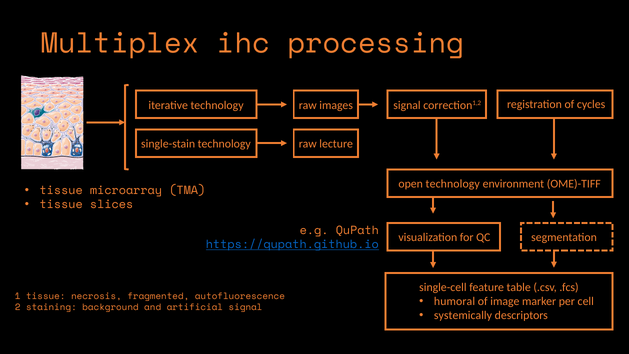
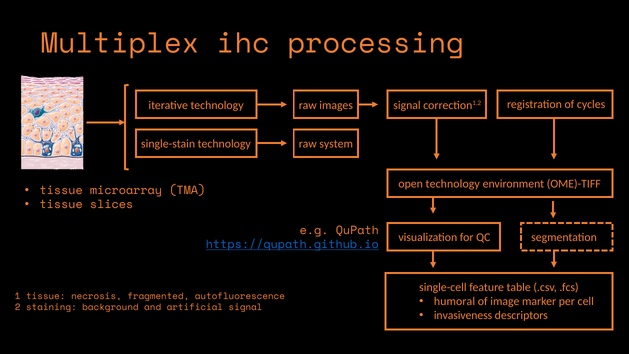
lecture: lecture -> system (336, 144)
systemically: systemically -> invasiveness (463, 315)
